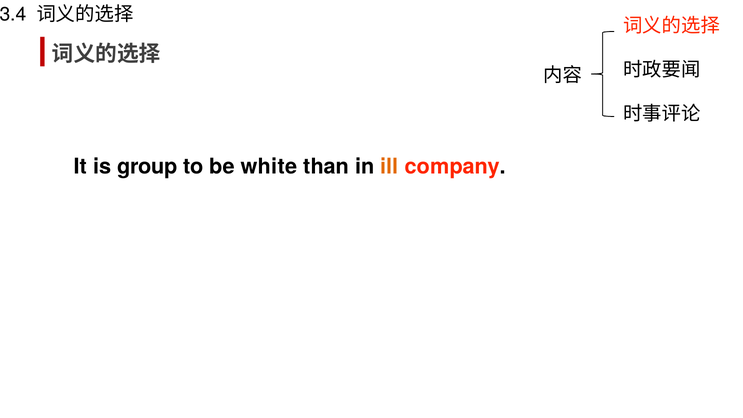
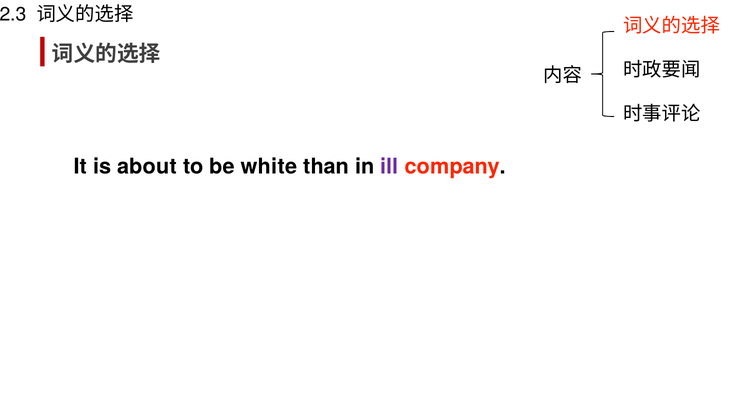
3.4: 3.4 -> 2.3 (13, 14)
group: group -> about (147, 167)
ill colour: orange -> purple (389, 167)
